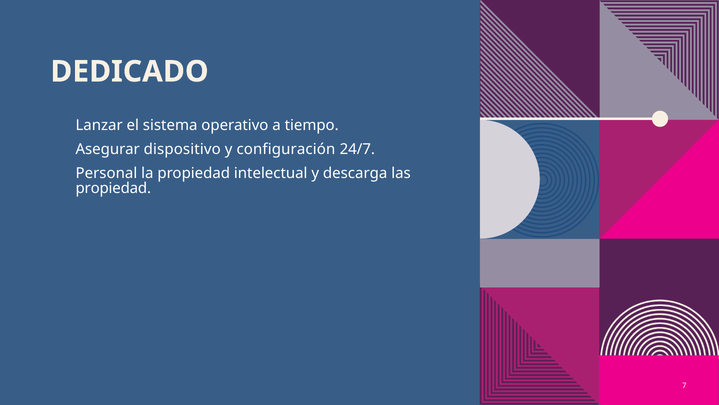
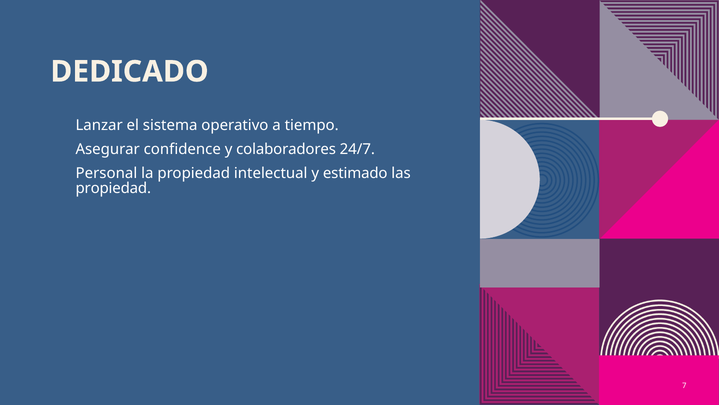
dispositivo: dispositivo -> confidence (182, 149)
configuración: configuración -> colaboradores (286, 149)
descarga: descarga -> estimado (355, 173)
